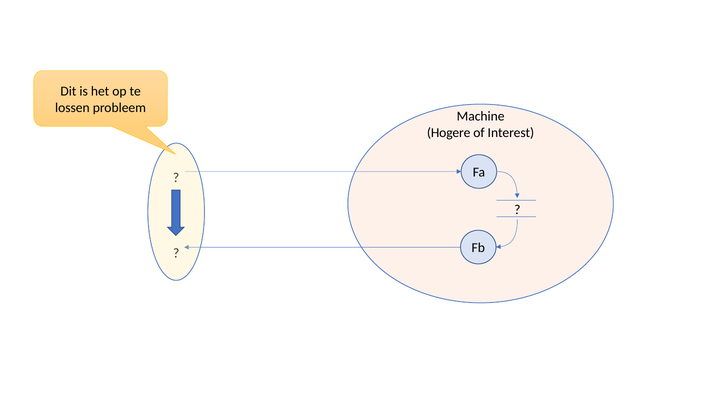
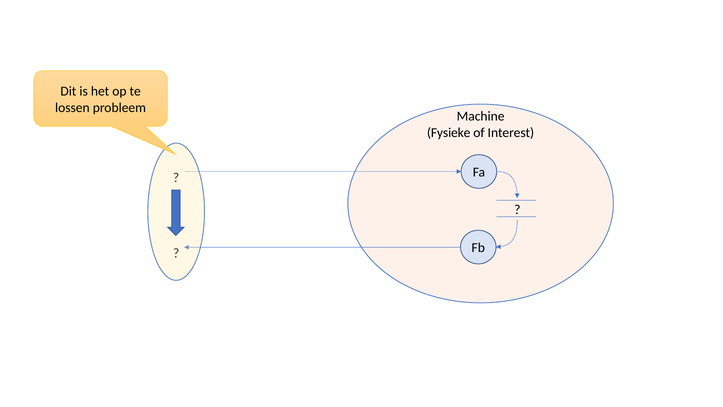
Hogere: Hogere -> Fysieke (449, 133)
